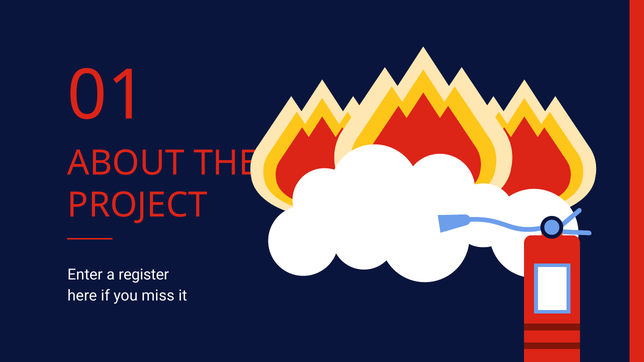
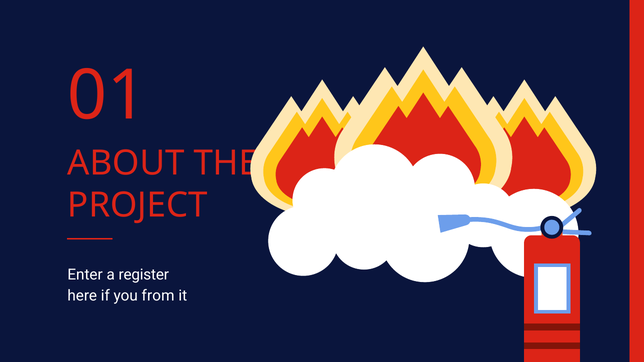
miss: miss -> from (158, 296)
